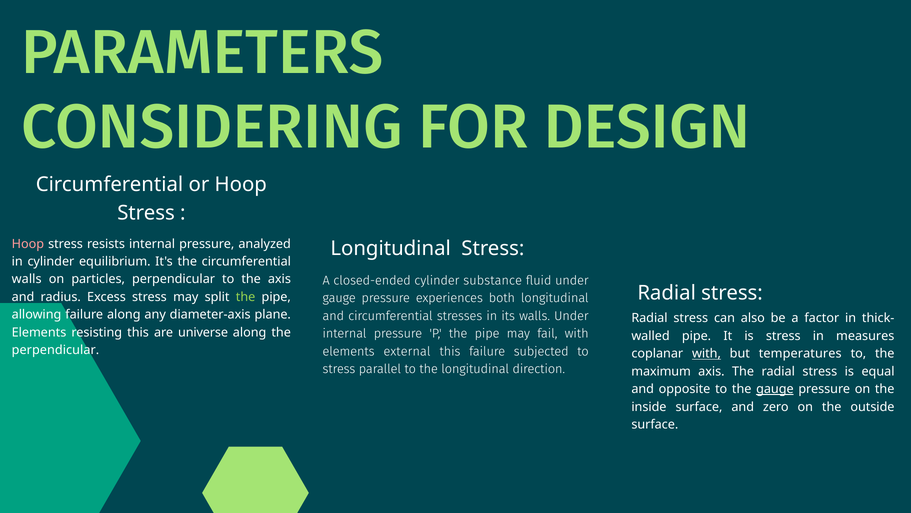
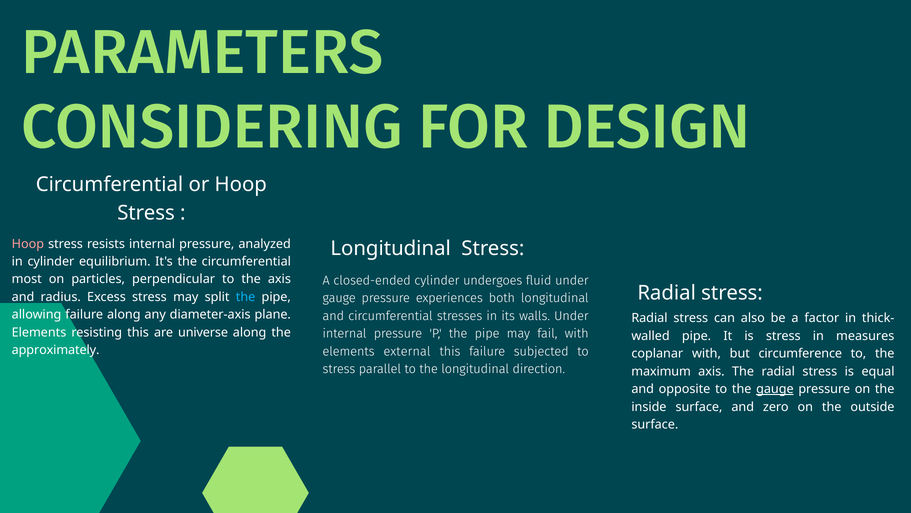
substance: substance -> undergoes (493, 280)
walls: walls -> most (27, 279)
the colour: light green -> light blue (246, 297)
perpendicular: perpendicular -> approximately (56, 350)
with underline: present -> none (706, 353)
temperatures: temperatures -> circumference (800, 353)
